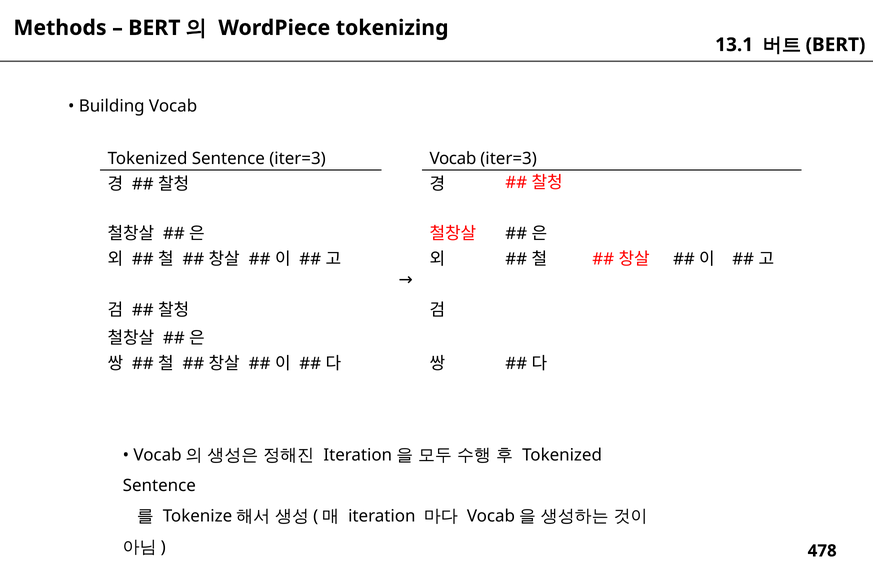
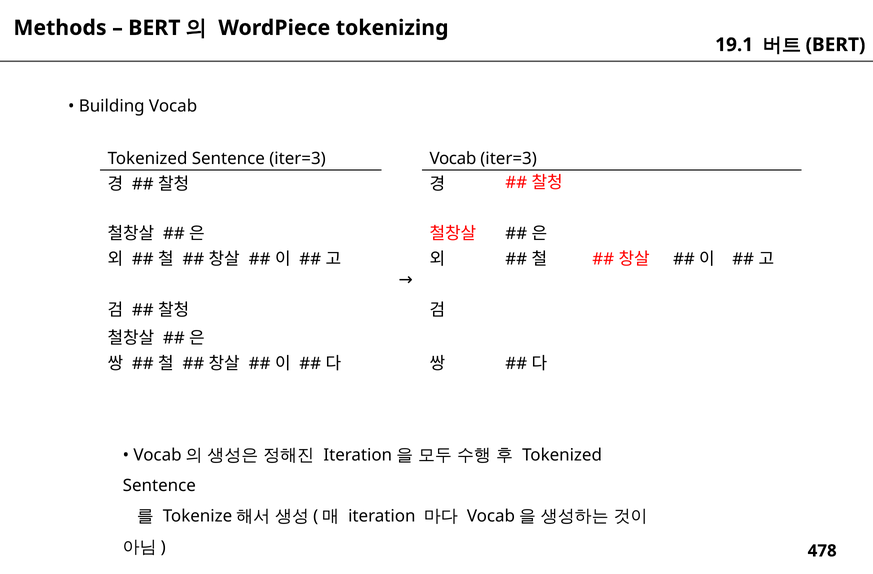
13.1: 13.1 -> 19.1 (734, 45)
